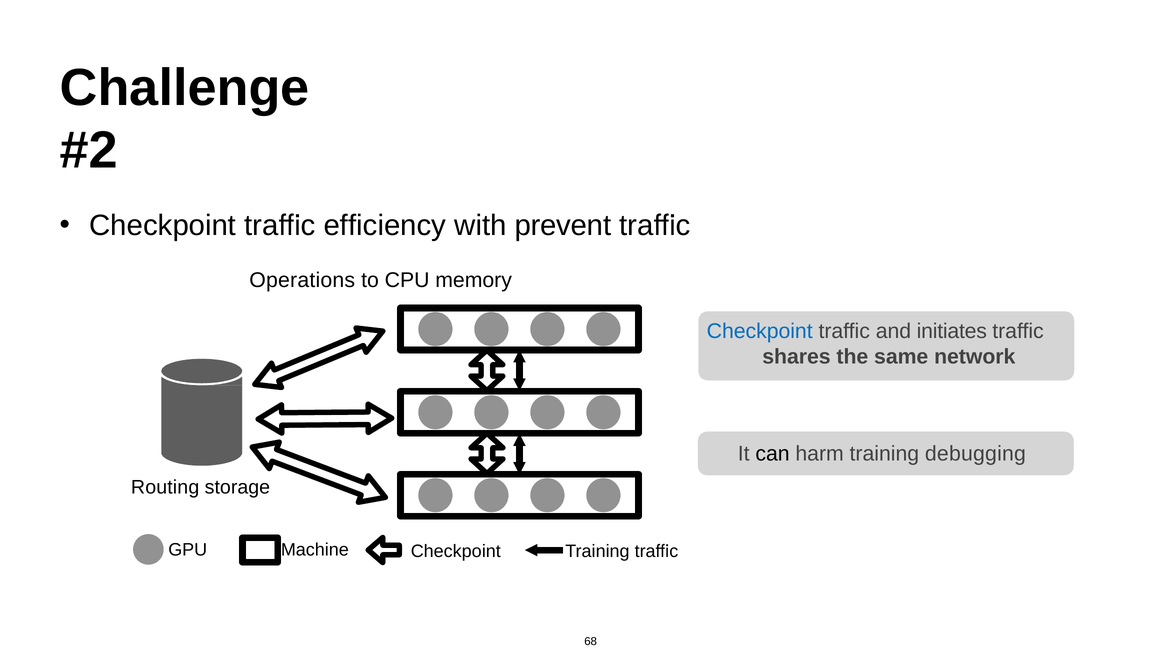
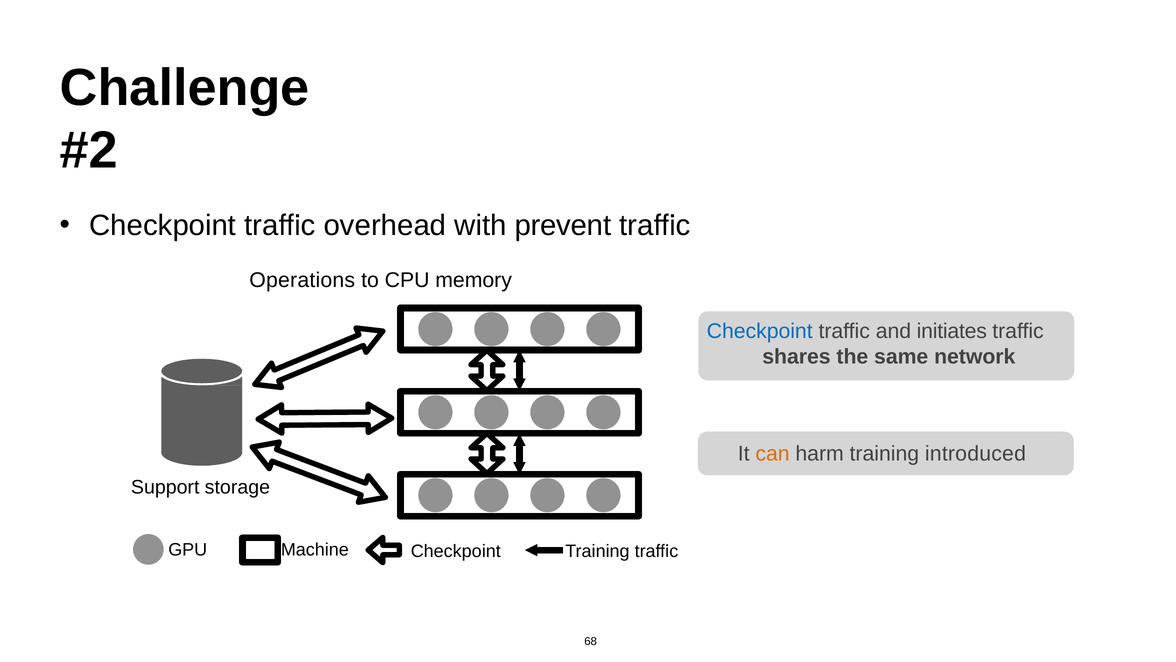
efficiency: efficiency -> overhead (385, 225)
can colour: black -> orange (773, 453)
debugging: debugging -> introduced (975, 453)
Routing: Routing -> Support (165, 487)
